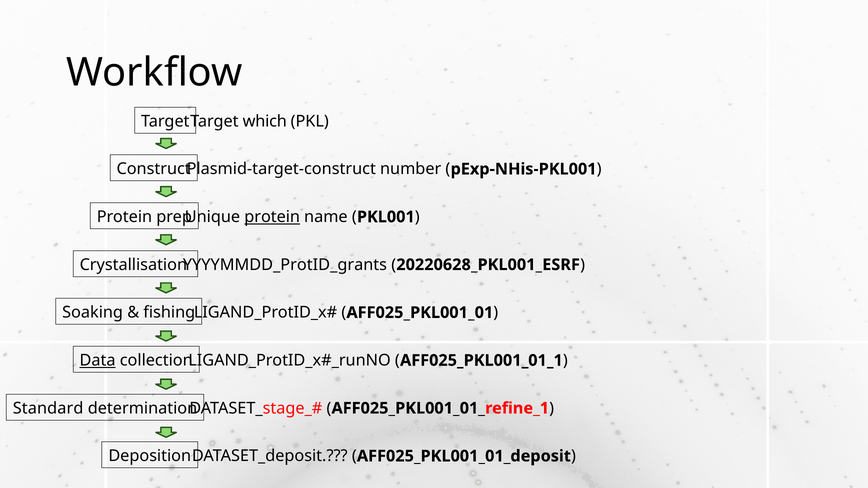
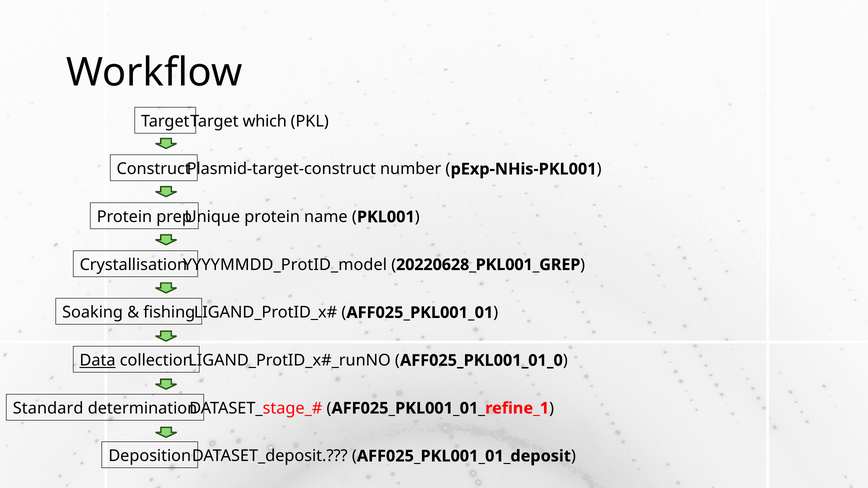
protein underline: present -> none (272, 217)
YYYYMMDD_ProtID_grants: YYYYMMDD_ProtID_grants -> YYYYMMDD_ProtID_model (285, 265)
20220628_PKL001_ESRF: 20220628_PKL001_ESRF -> 20220628_PKL001_GREP (488, 265)
AFF025_PKL001_01_1: AFF025_PKL001_01_1 -> AFF025_PKL001_01_0 (481, 361)
